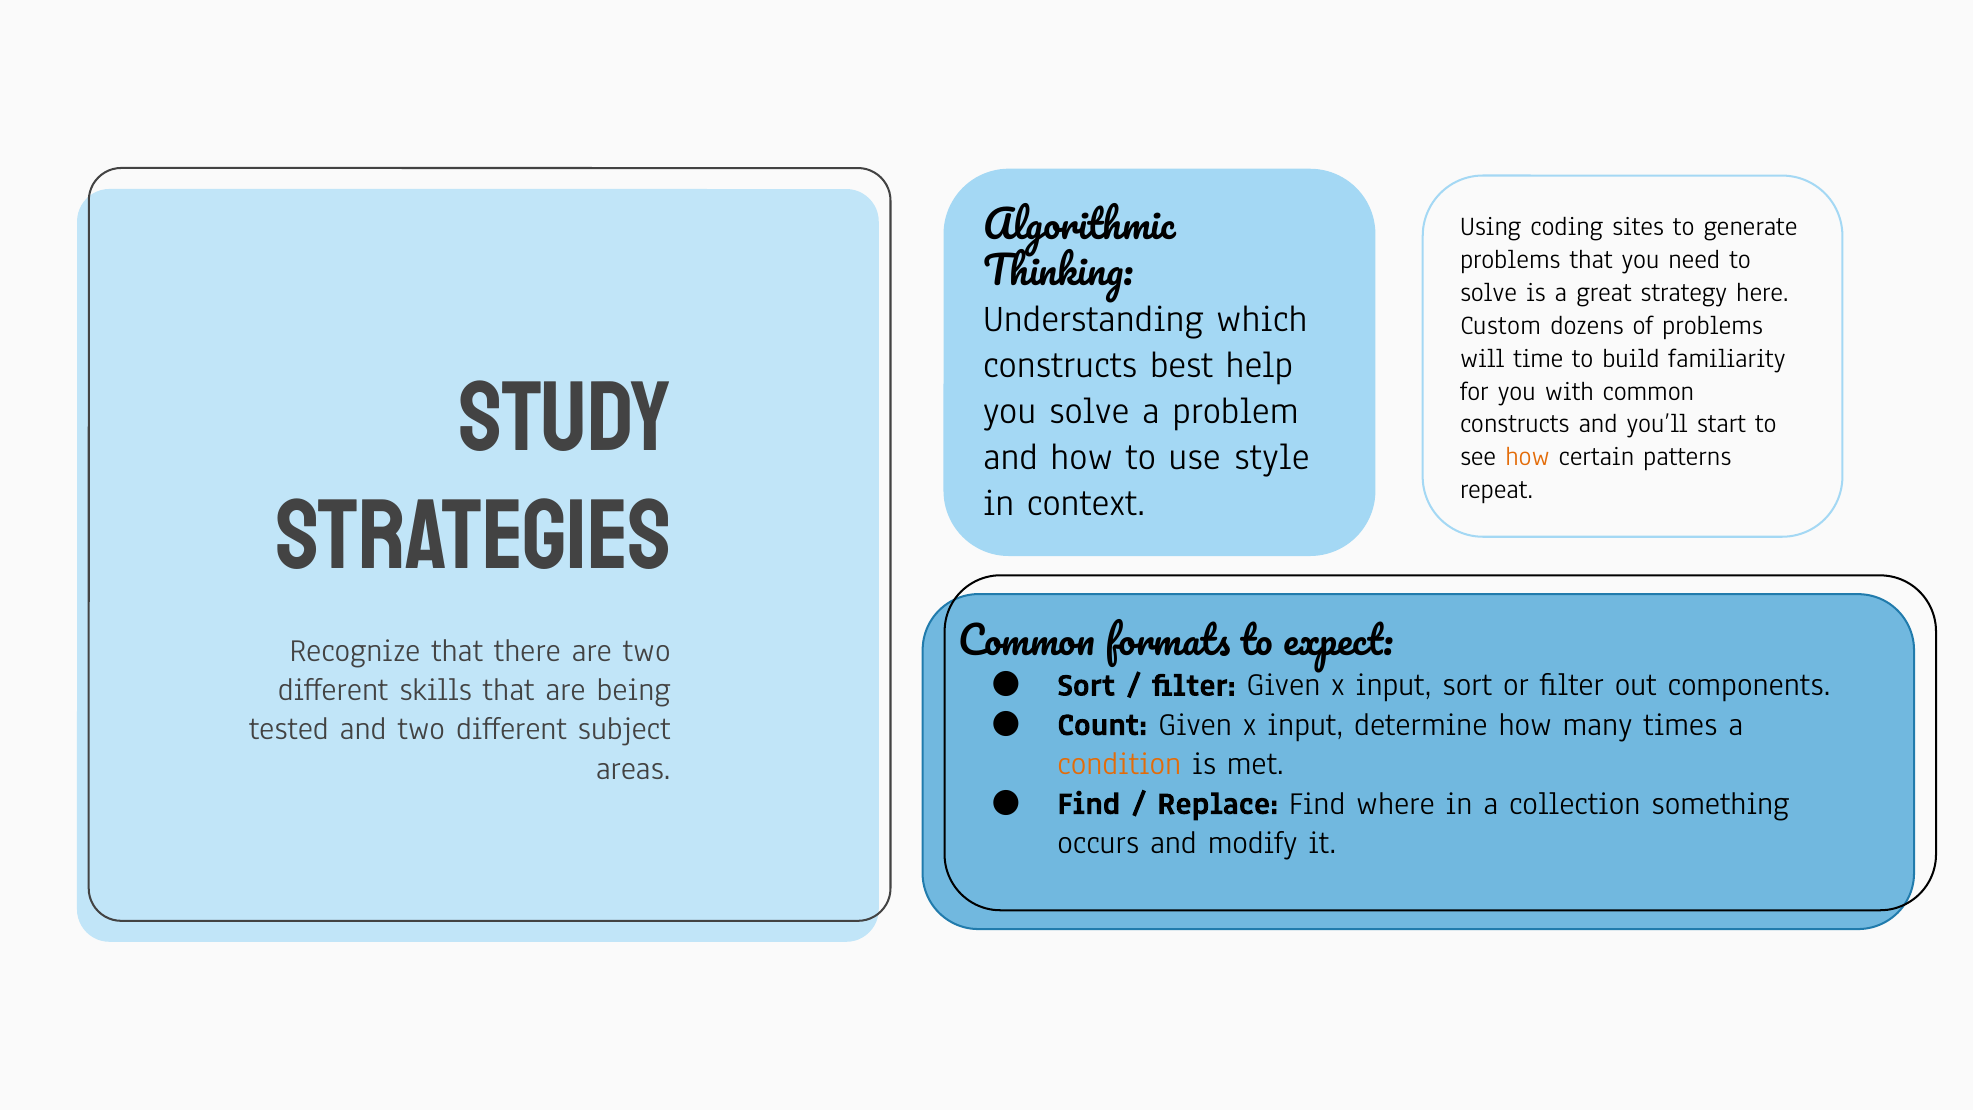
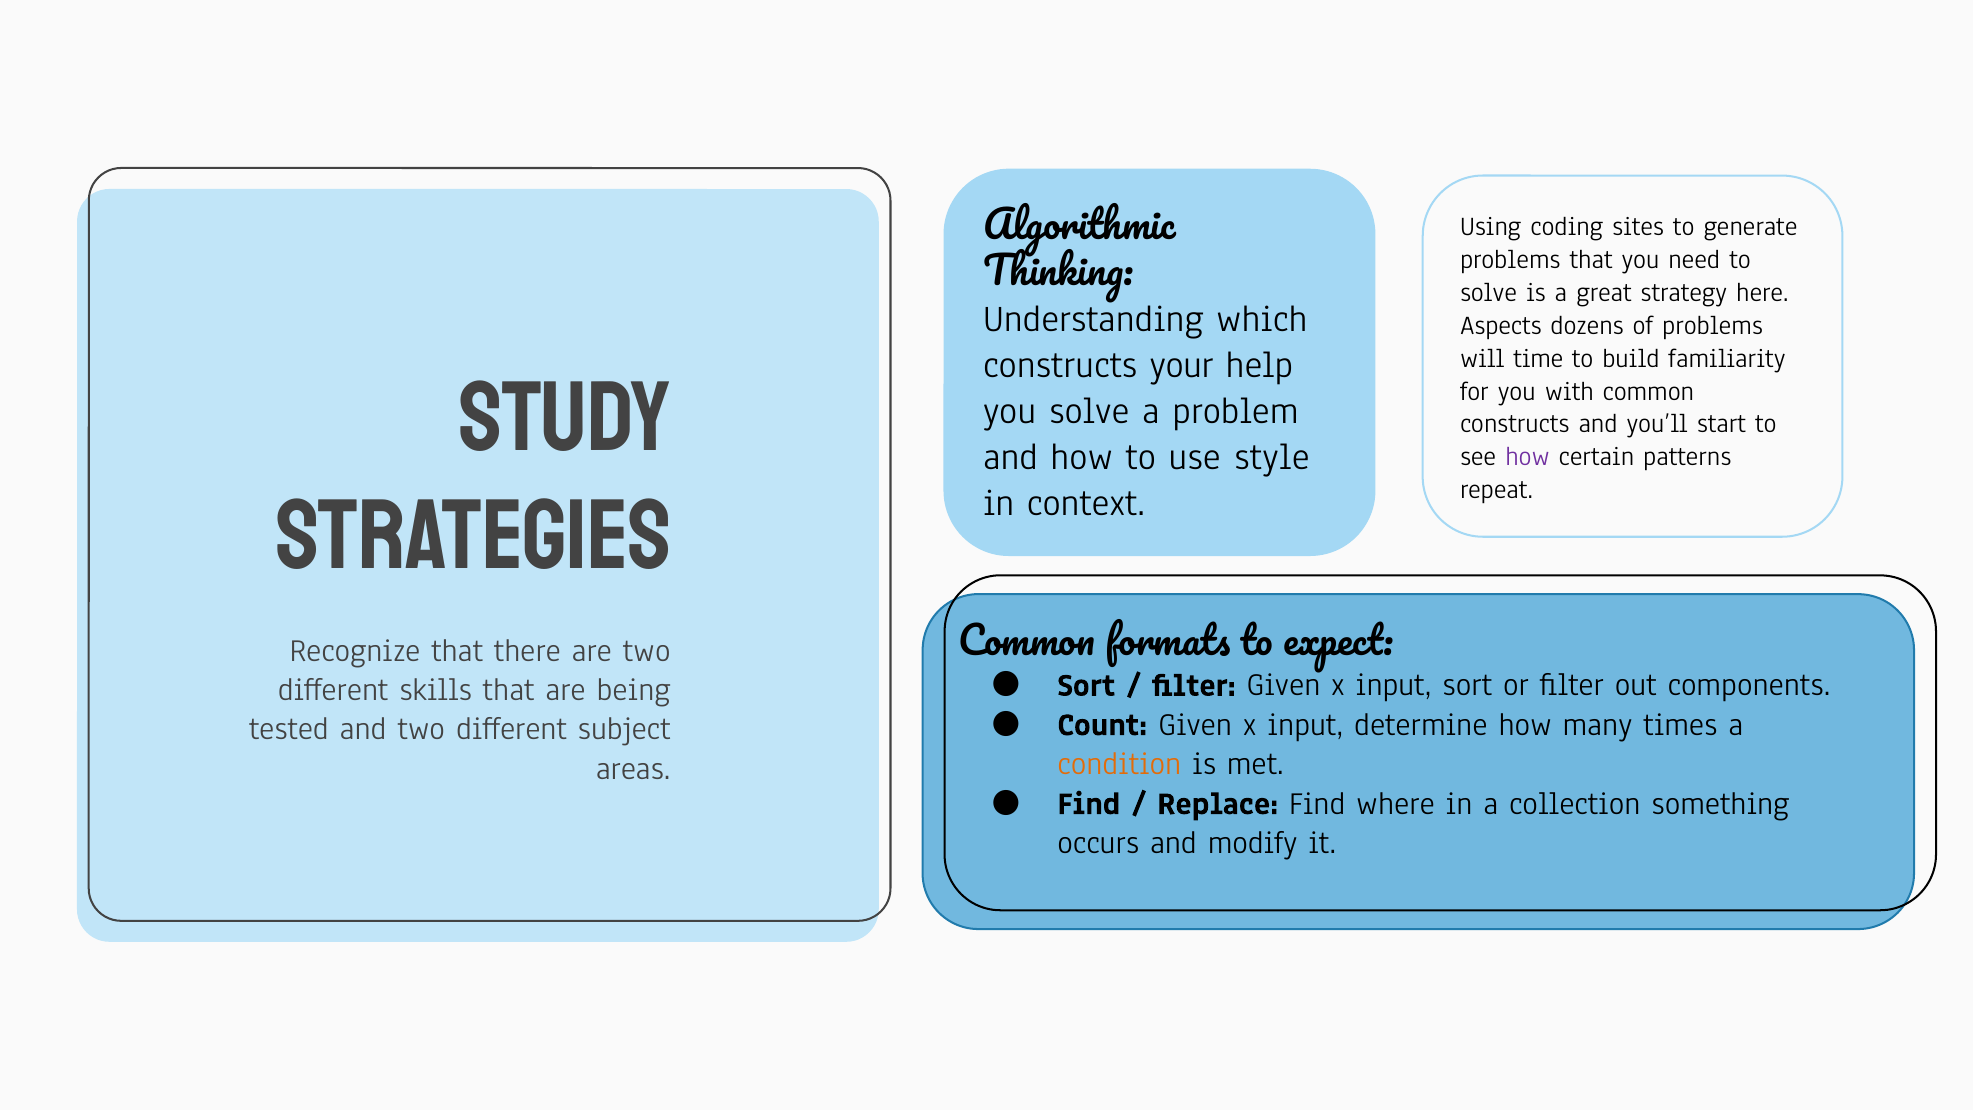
Custom: Custom -> Aspects (1501, 325)
best: best -> your (1182, 365)
how colour: orange -> purple (1528, 457)
